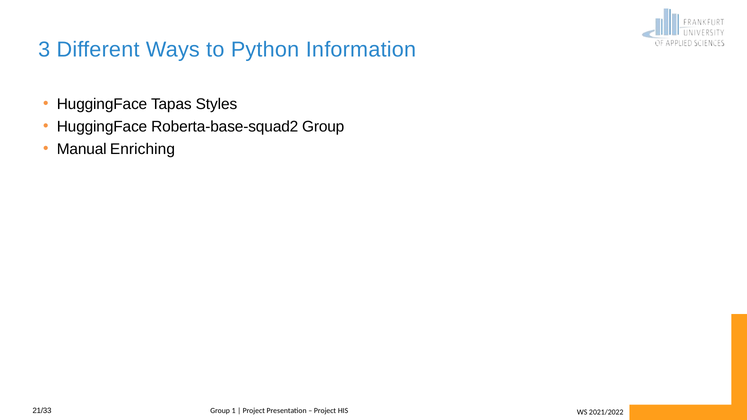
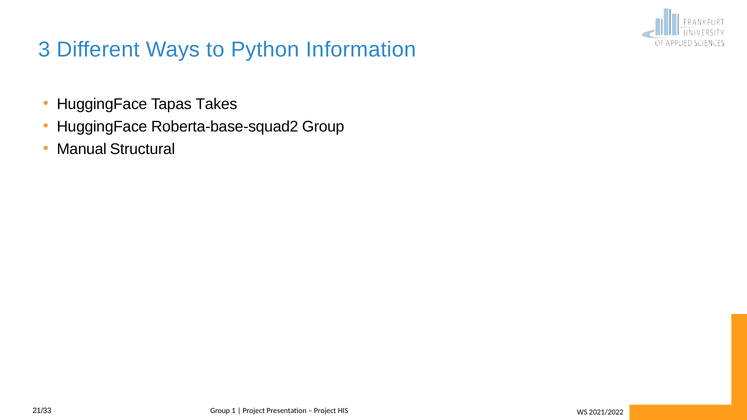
Styles: Styles -> Takes (216, 104)
Enriching: Enriching -> Structural (143, 149)
